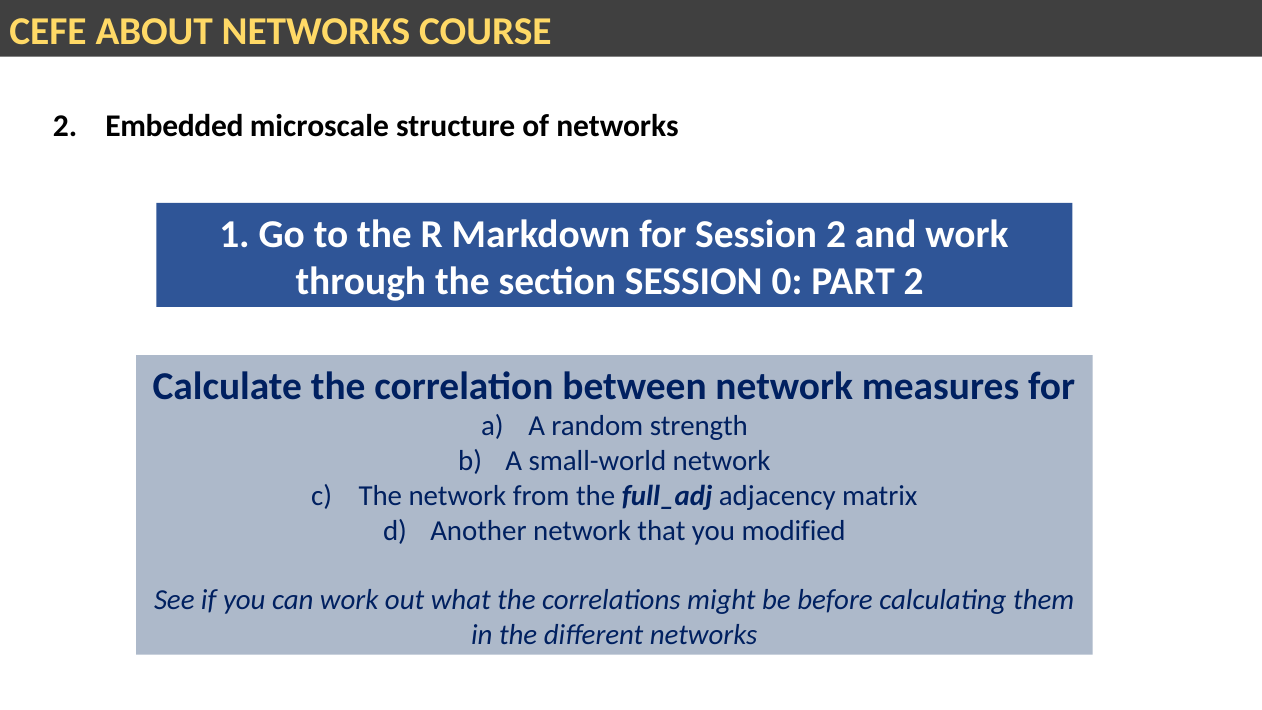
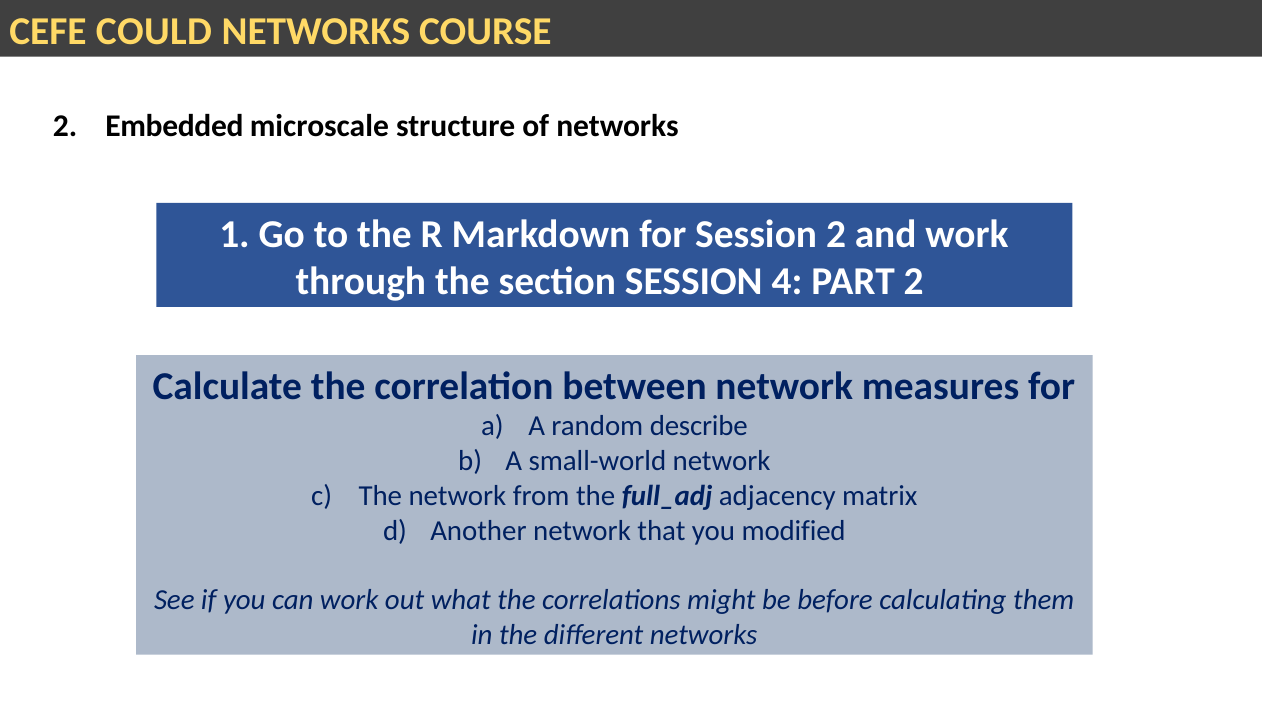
ABOUT: ABOUT -> COULD (154, 31)
0: 0 -> 4 (787, 281)
strength: strength -> describe (699, 426)
